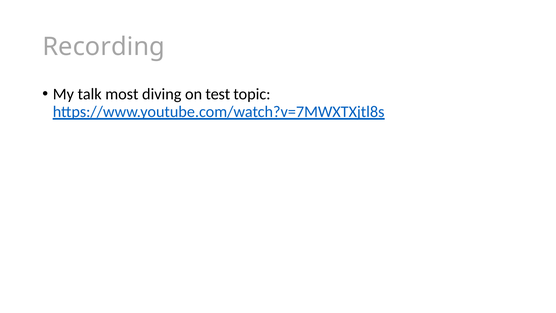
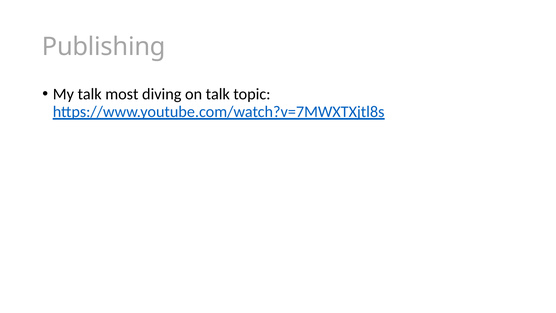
Recording: Recording -> Publishing (104, 47)
on test: test -> talk (218, 94)
